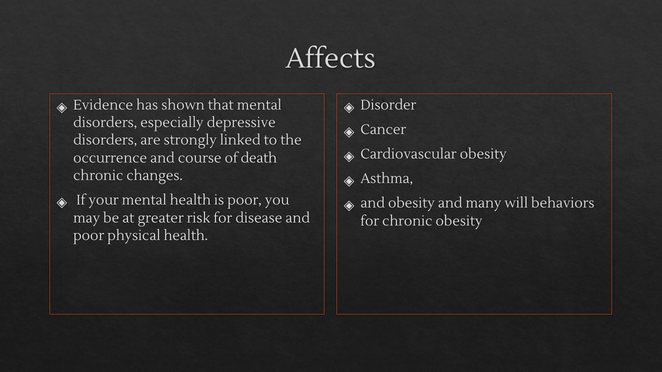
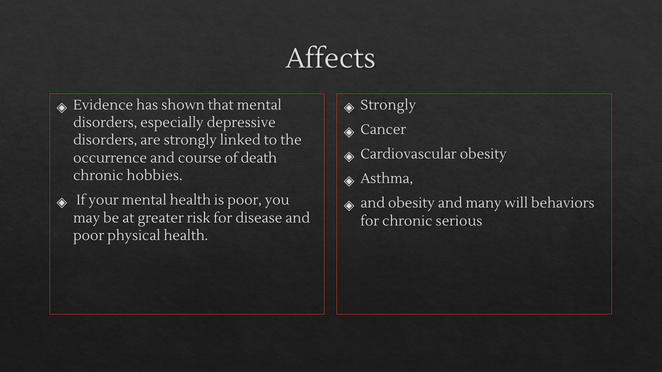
Disorder: Disorder -> Strongly (388, 105)
changes: changes -> hobbies (155, 176)
chronic obesity: obesity -> serious (459, 221)
